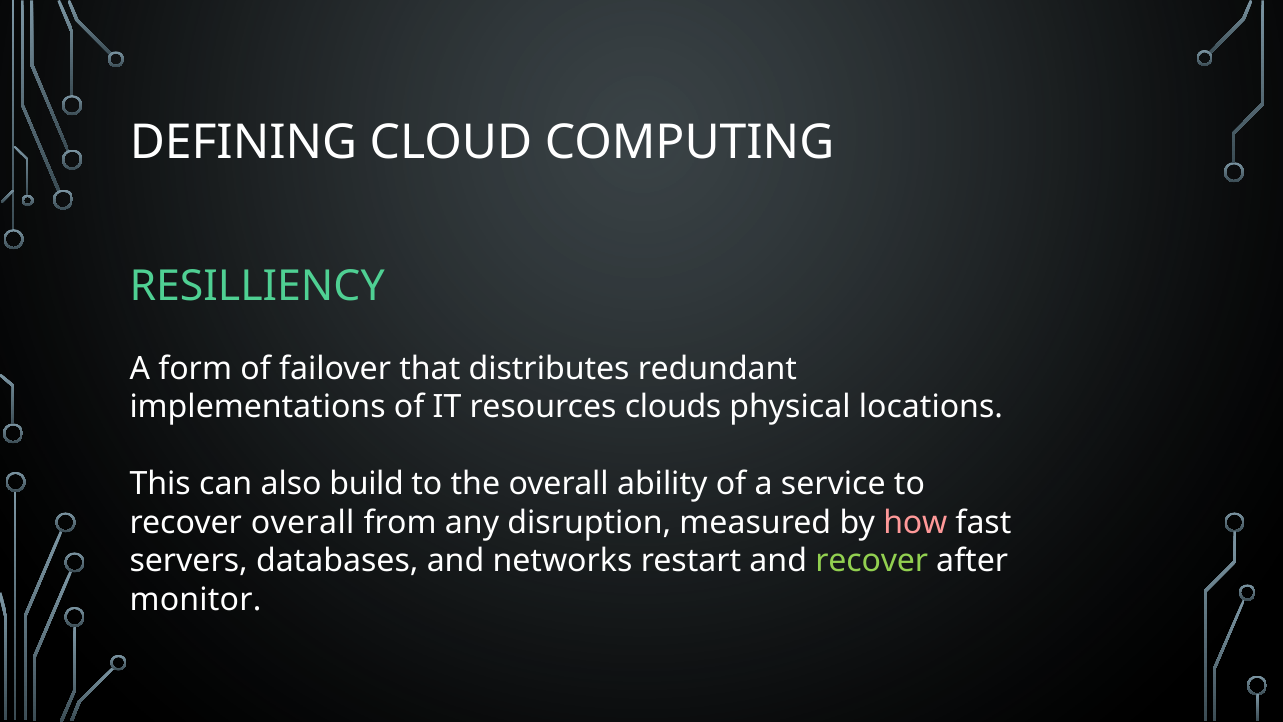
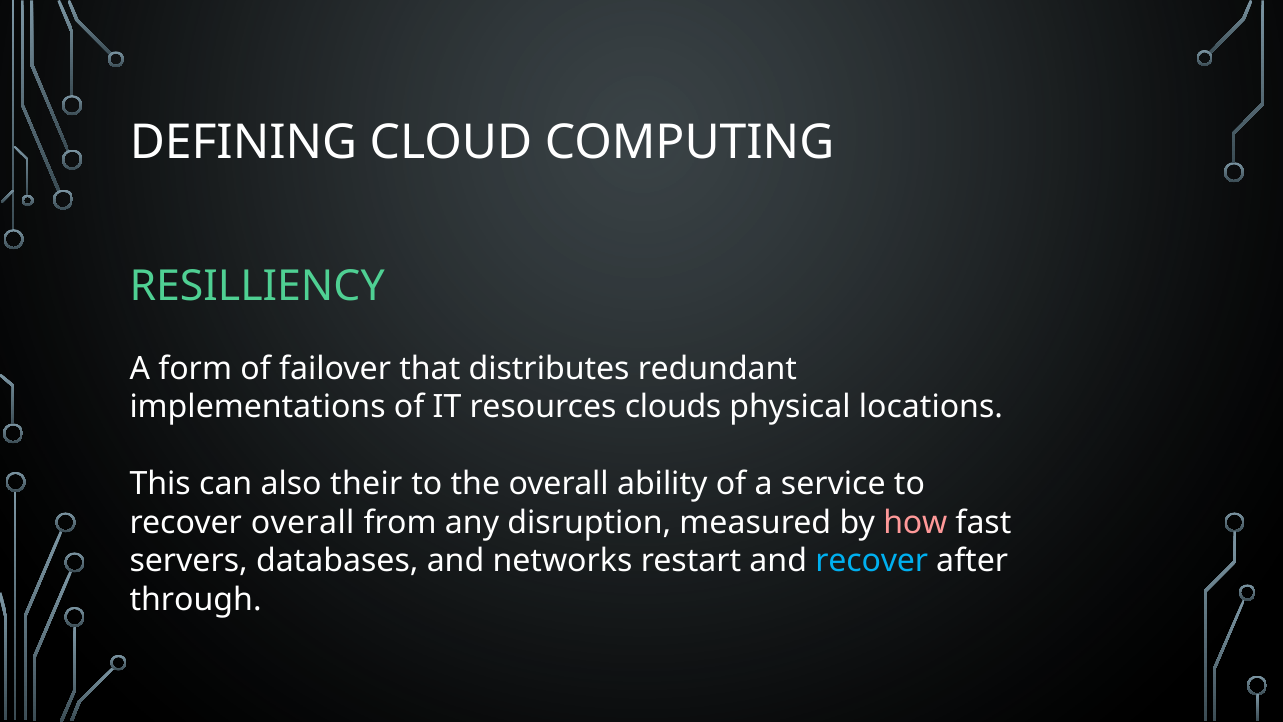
build: build -> their (366, 484)
recover colour: light green -> light blue (872, 561)
monitor: monitor -> through (196, 600)
